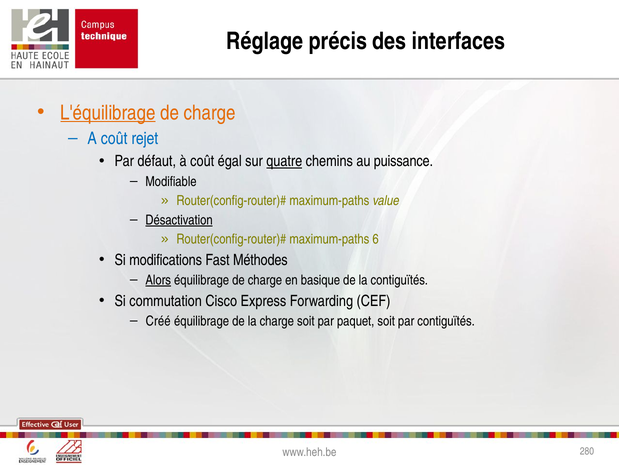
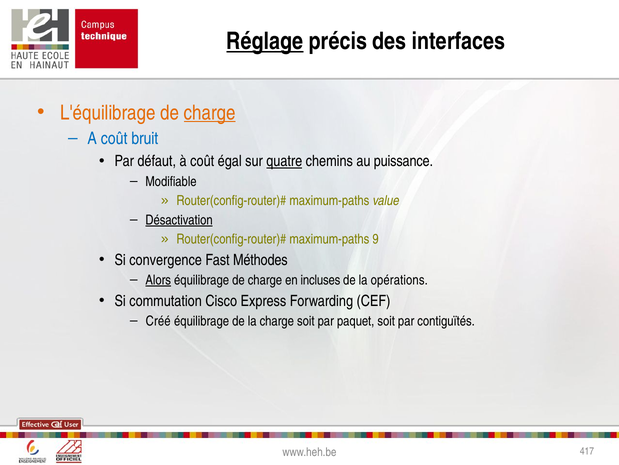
Réglage underline: none -> present (265, 41)
L'équilibrage underline: present -> none (108, 113)
charge underline: none -> present (210, 113)
rejet: rejet -> bruit (145, 138)
6: 6 -> 9 (376, 239)
modifications: modifications -> convergence (166, 260)
basique: basique -> incluses (320, 280)
la contiguïtés: contiguïtés -> opérations (399, 280)
280: 280 -> 417 (587, 450)
